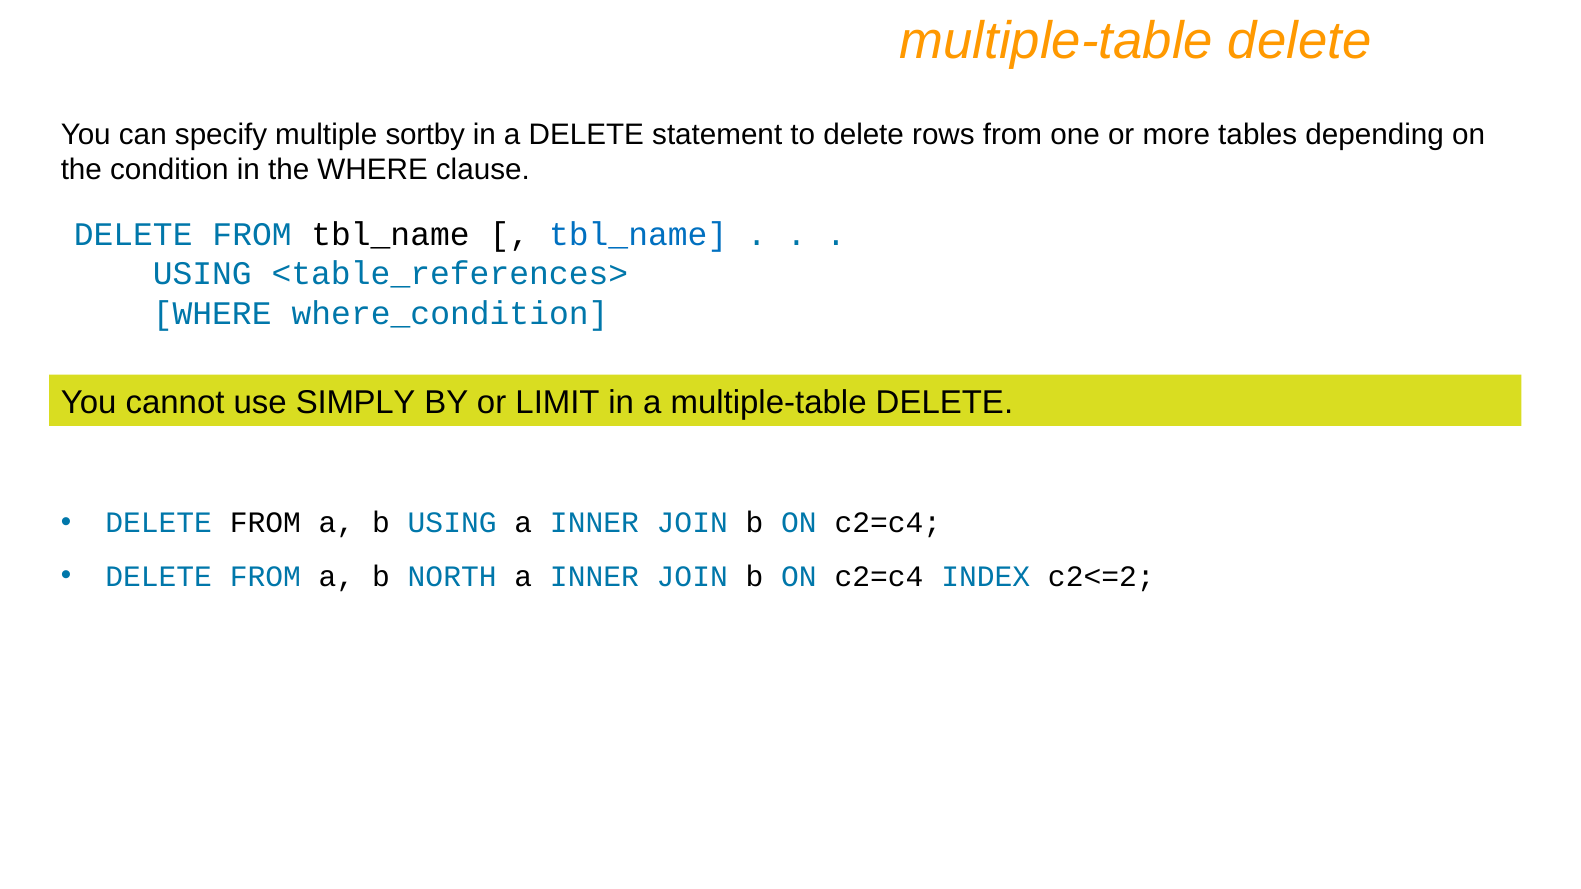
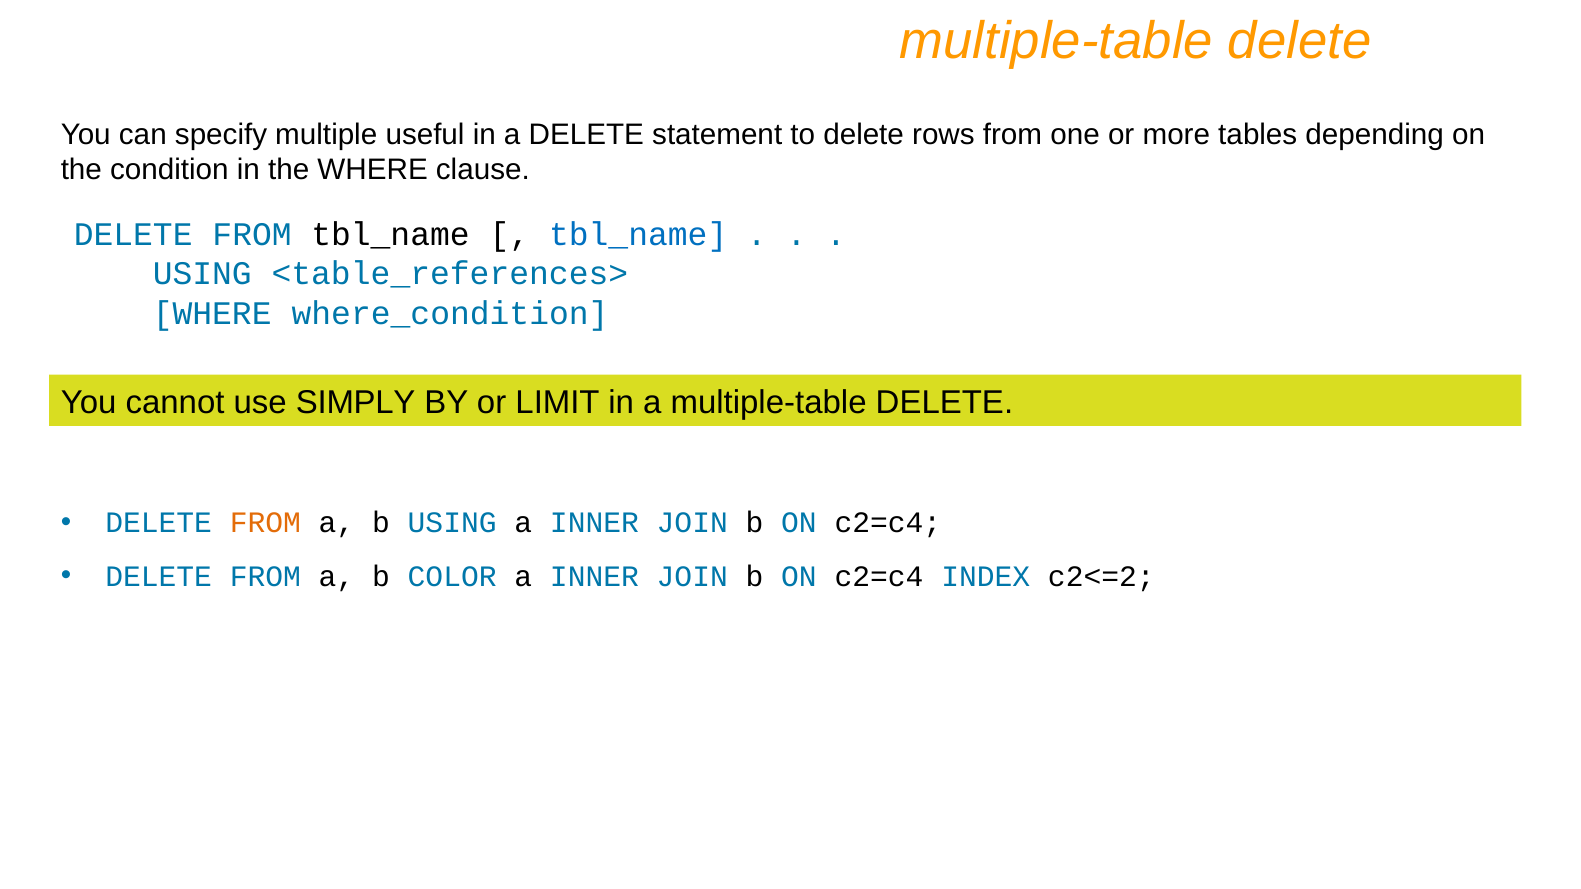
sortby: sortby -> useful (425, 134)
FROM colour: black -> orange (265, 523)
NORTH: NORTH -> COLOR (452, 577)
